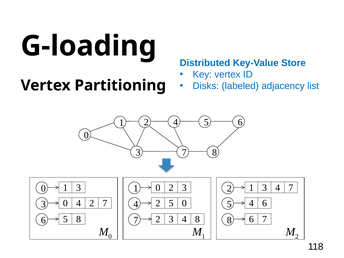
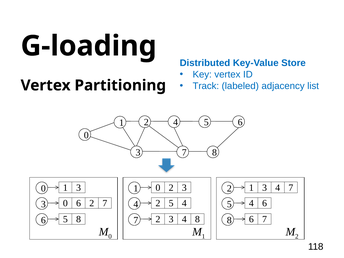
Disks: Disks -> Track (206, 86)
0 4: 4 -> 6 (79, 203)
2 5 0: 0 -> 4 (184, 203)
